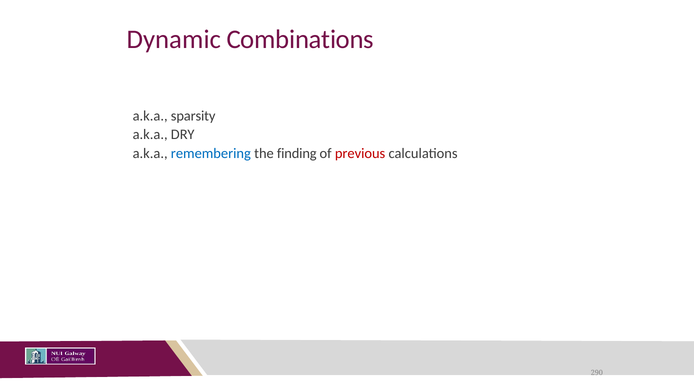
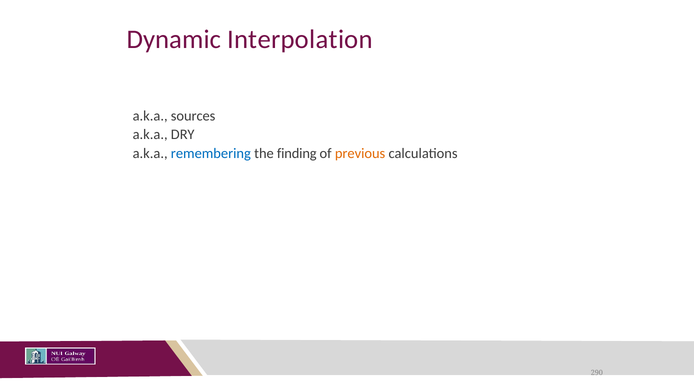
Combinations: Combinations -> Interpolation (300, 39)
sparsity: sparsity -> sources (193, 116)
previous colour: red -> orange (360, 153)
